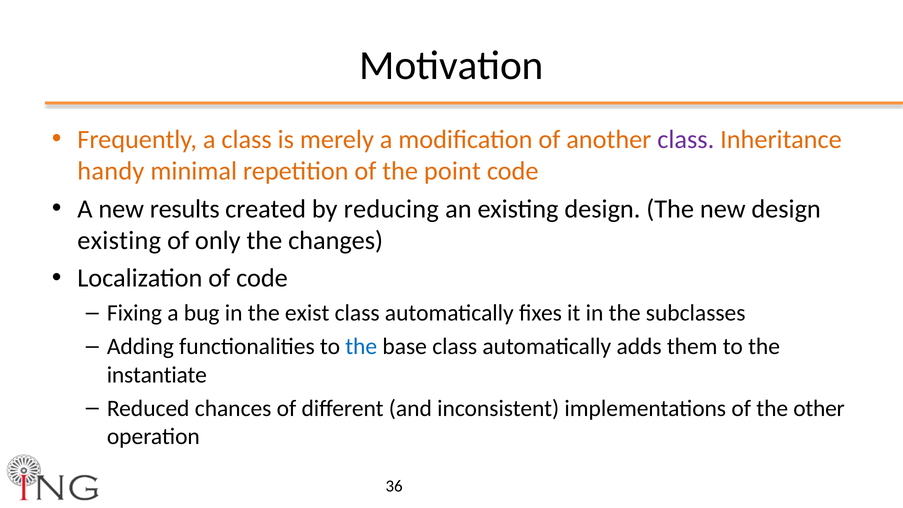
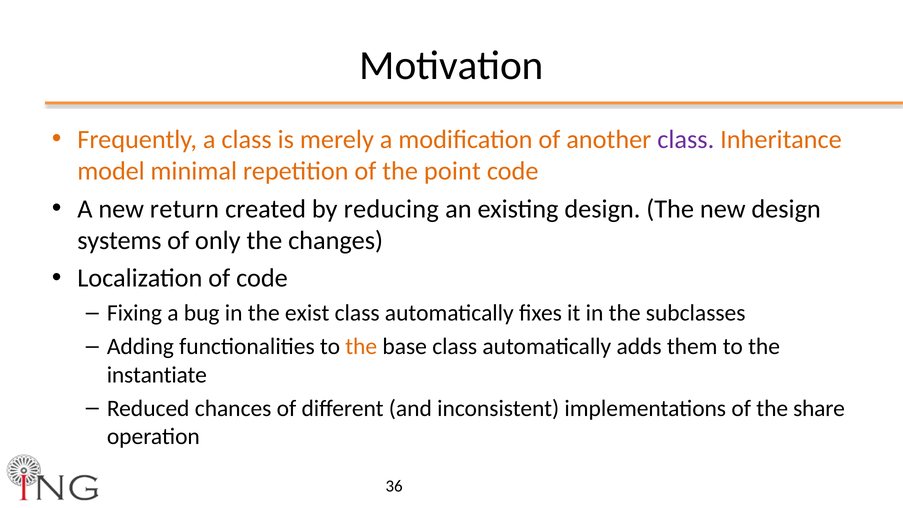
handy: handy -> model (111, 171)
results: results -> return (184, 209)
existing: existing -> systems (119, 240)
the colour: blue -> orange (361, 347)
other: other -> share (819, 408)
